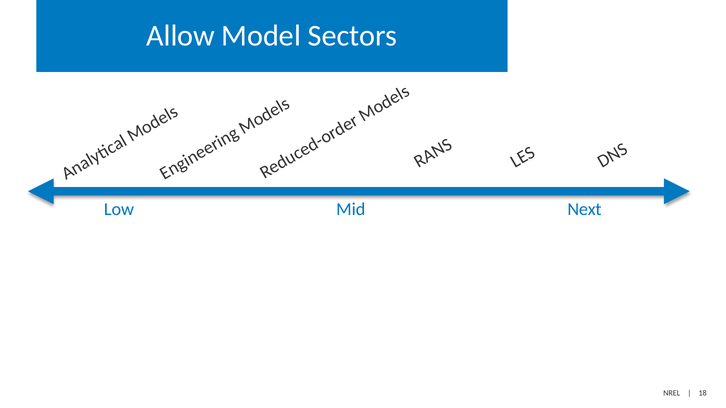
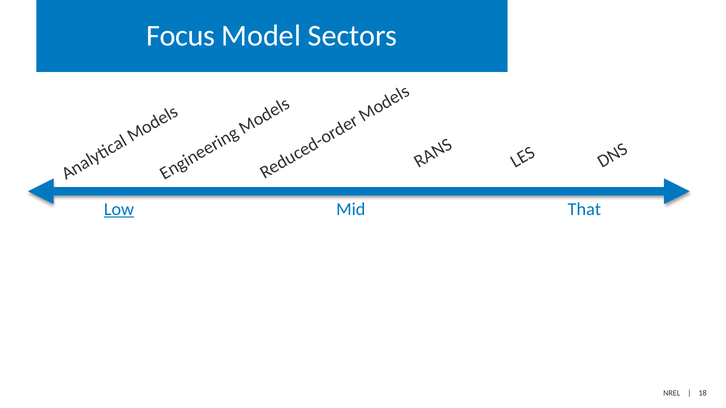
Allow: Allow -> Focus (181, 36)
Low underline: none -> present (119, 209)
Next: Next -> That (584, 209)
